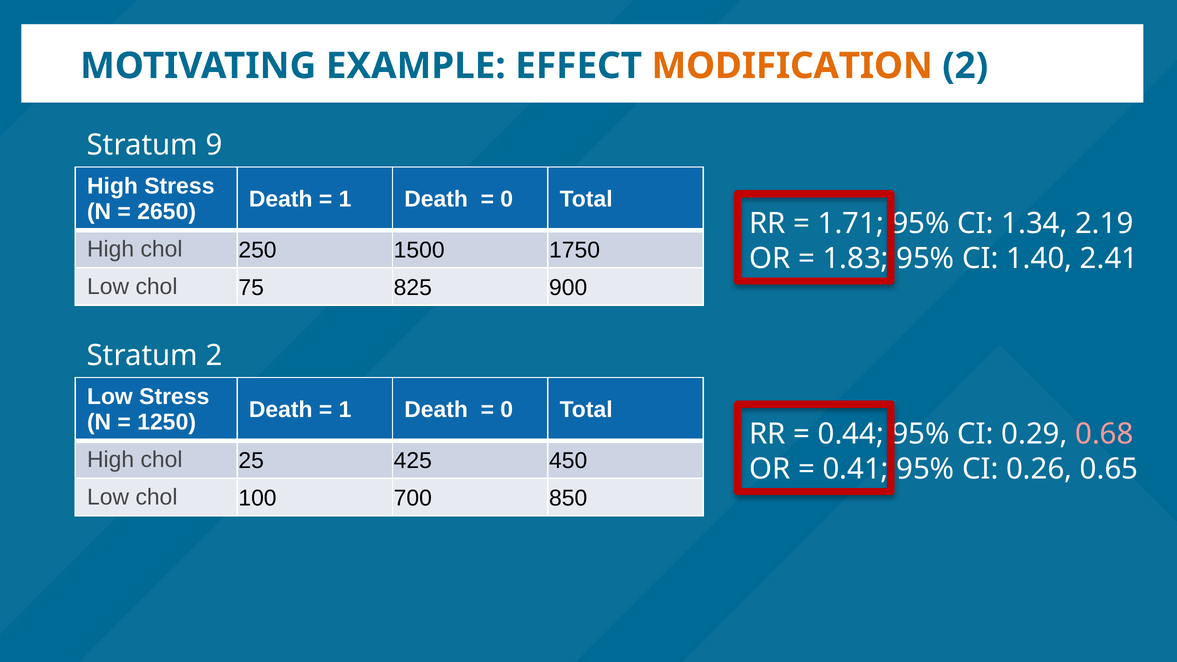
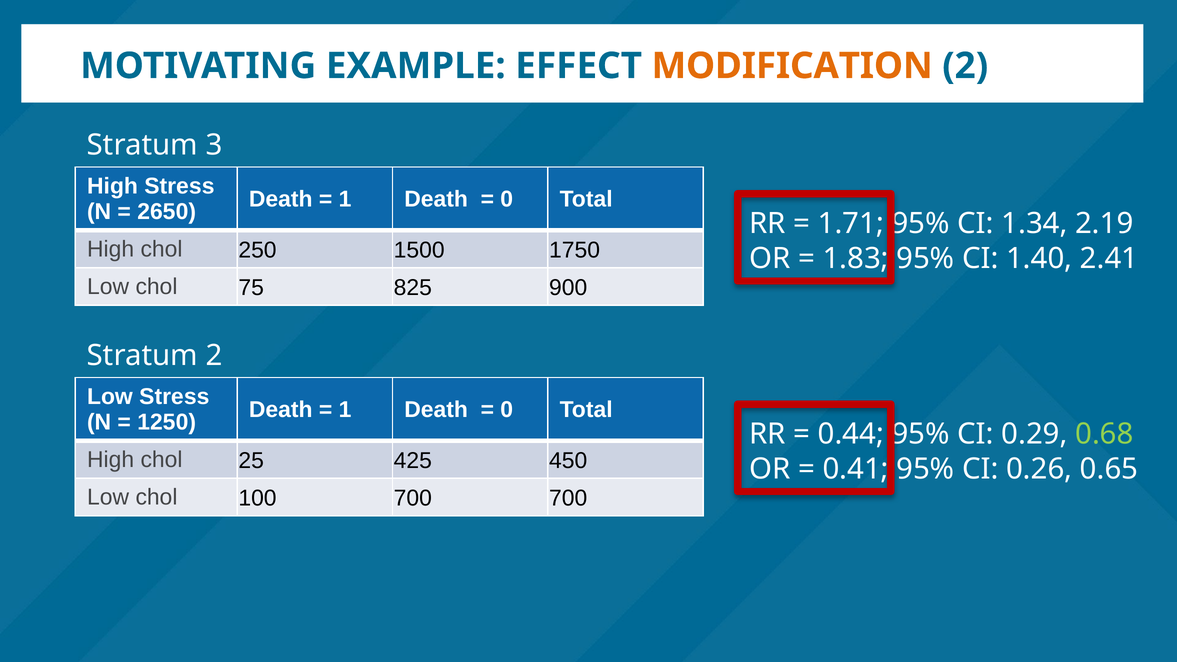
9: 9 -> 3 (214, 145)
0.68 colour: pink -> light green (1104, 434)
700 850: 850 -> 700 (568, 498)
